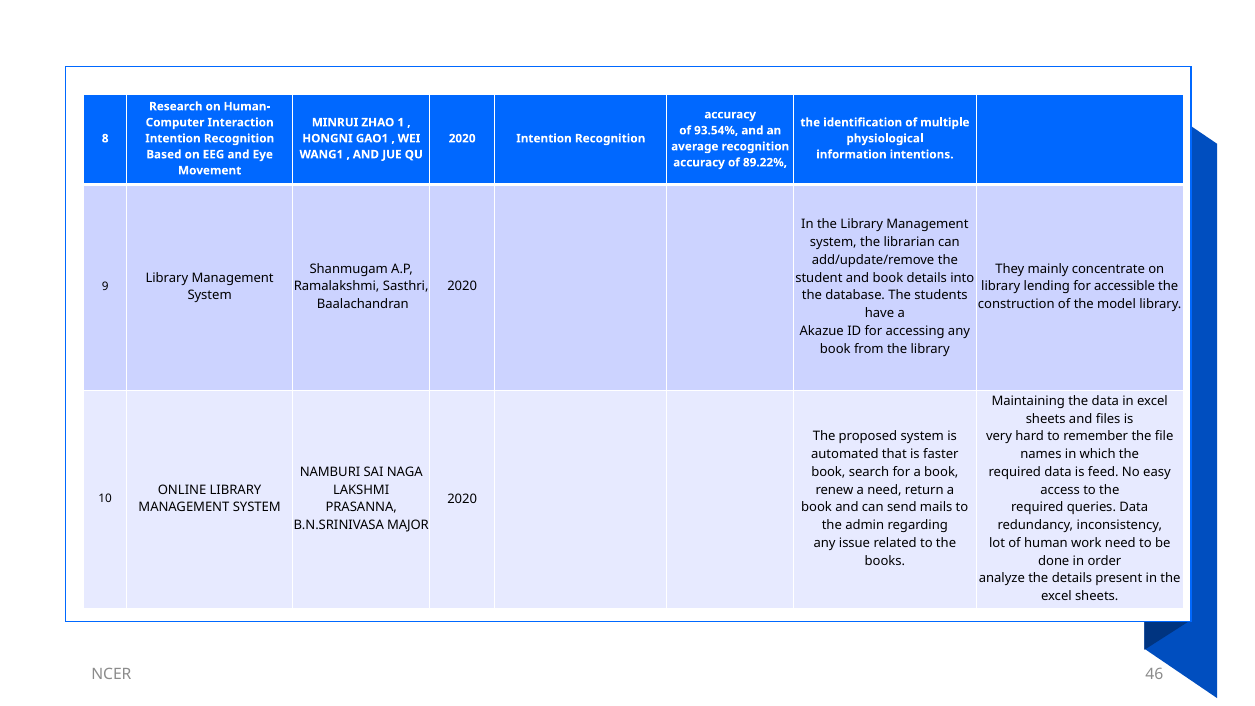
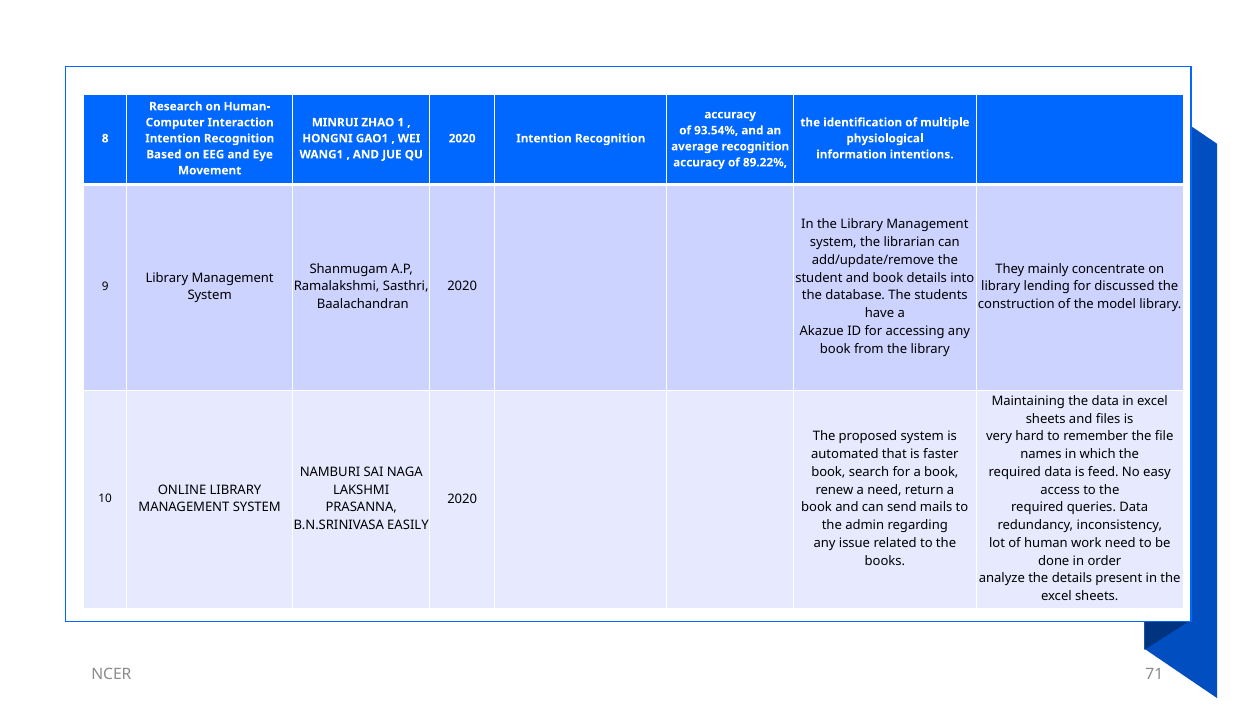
accessible: accessible -> discussed (1125, 287)
MAJOR: MAJOR -> EASILY (408, 525)
46: 46 -> 71 (1154, 674)
